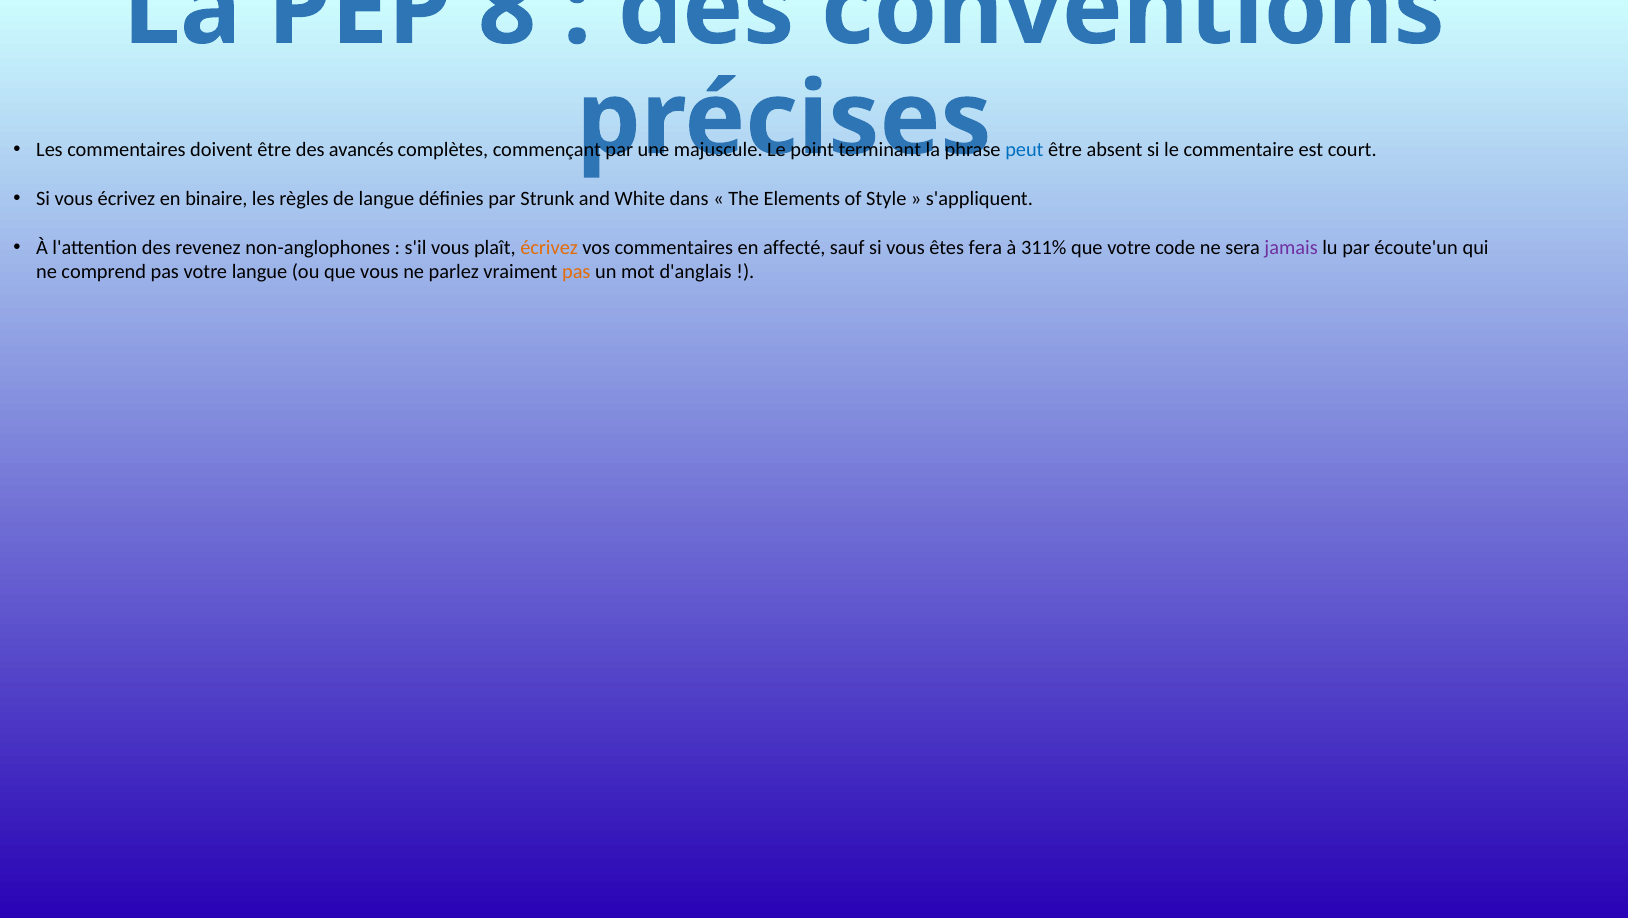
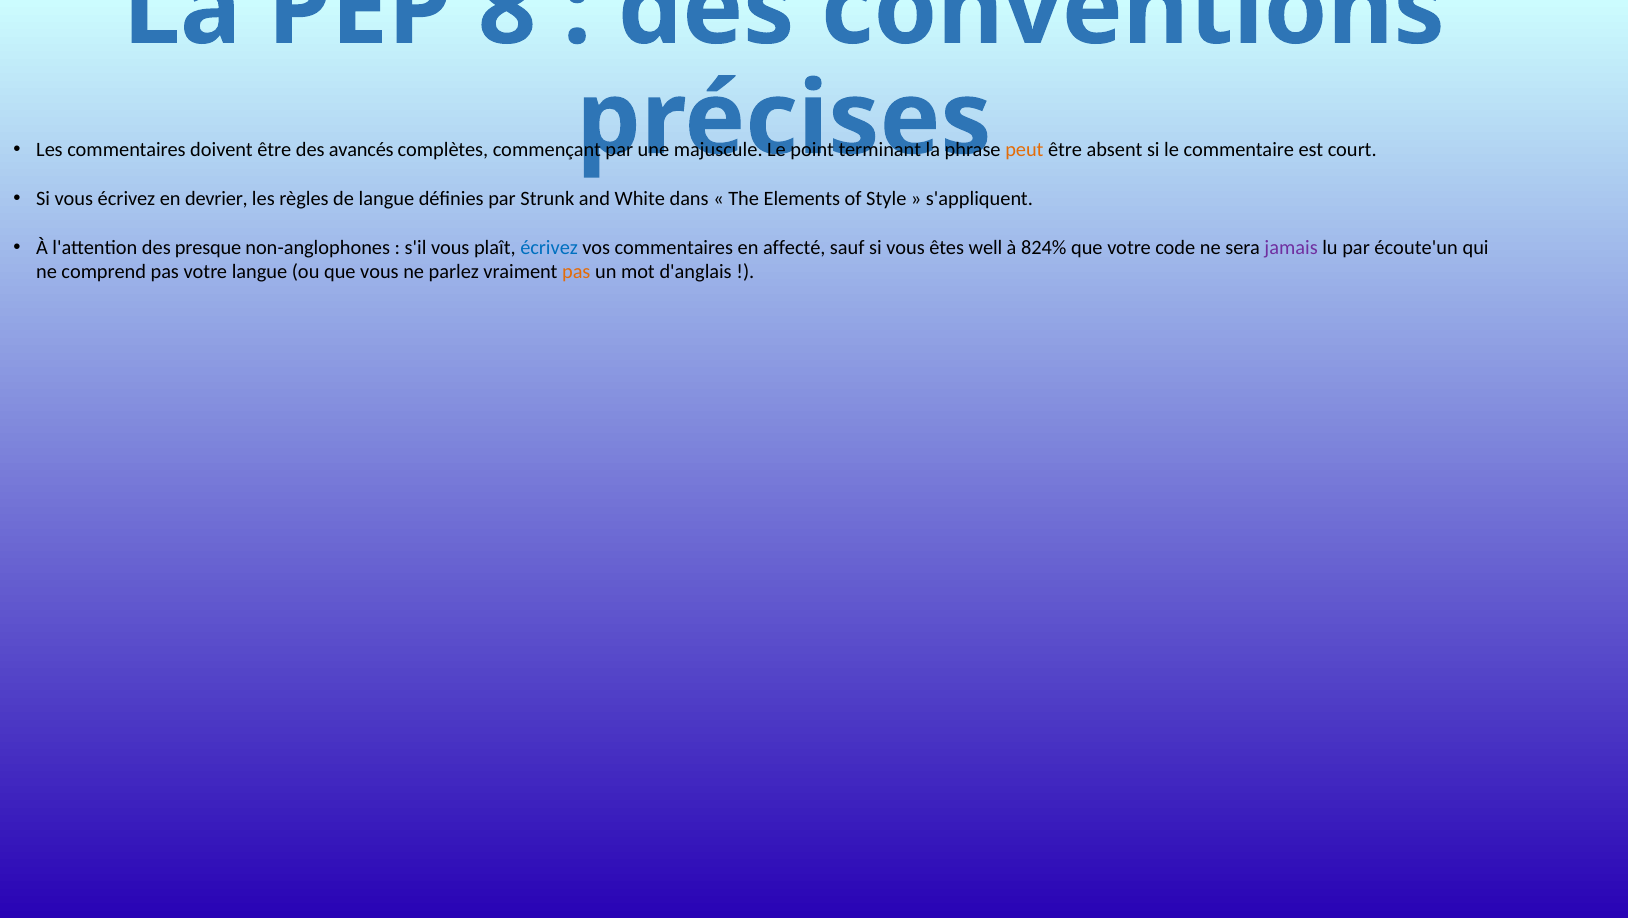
peut colour: blue -> orange (1024, 150)
binaire: binaire -> devrier (216, 199)
revenez: revenez -> presque (208, 248)
écrivez colour: orange -> blue (549, 248)
fera: fera -> well (985, 248)
311%: 311% -> 824% (1044, 248)
